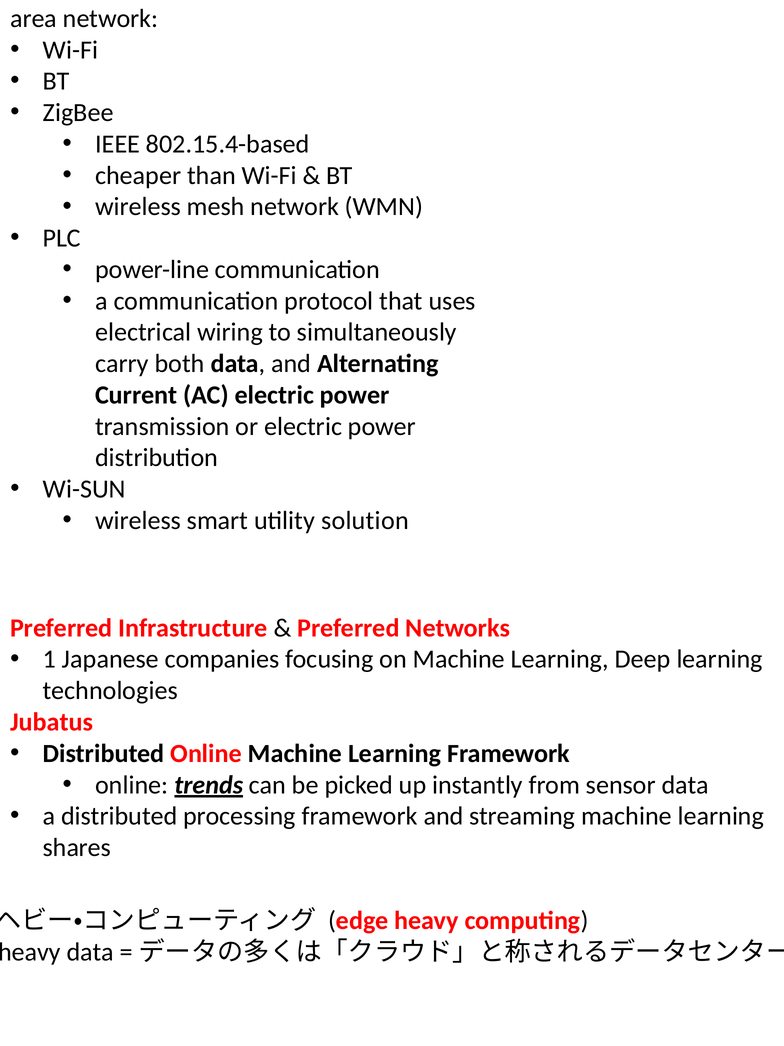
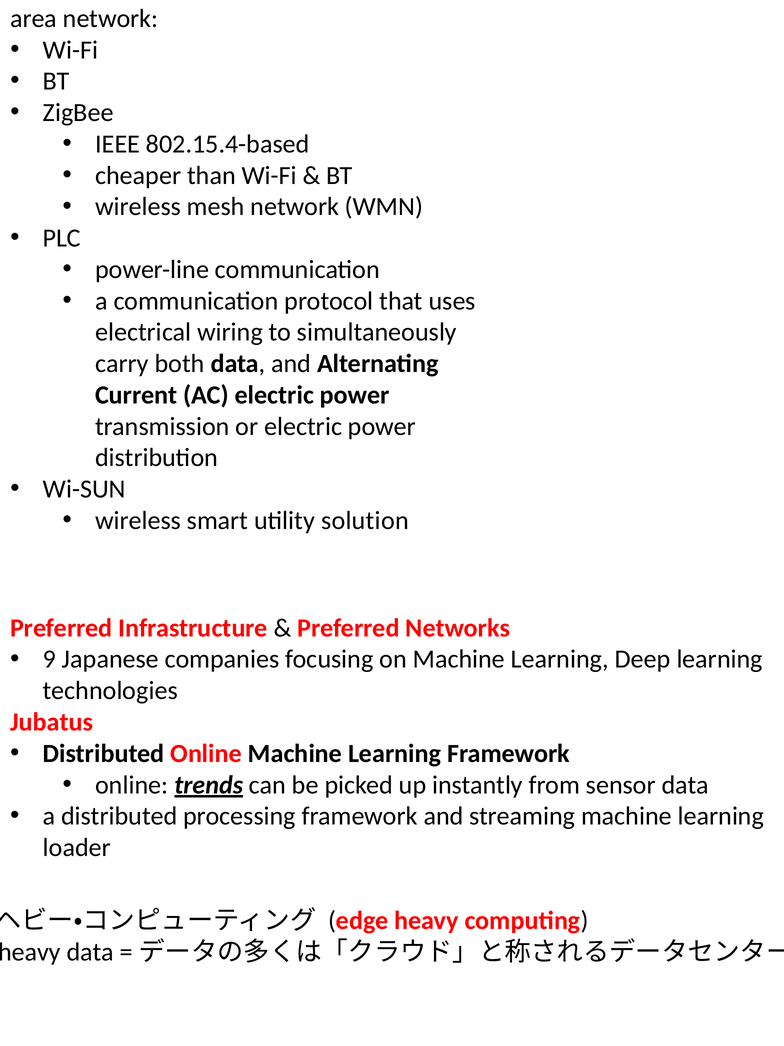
1: 1 -> 9 (50, 659)
shares: shares -> loader (77, 847)
